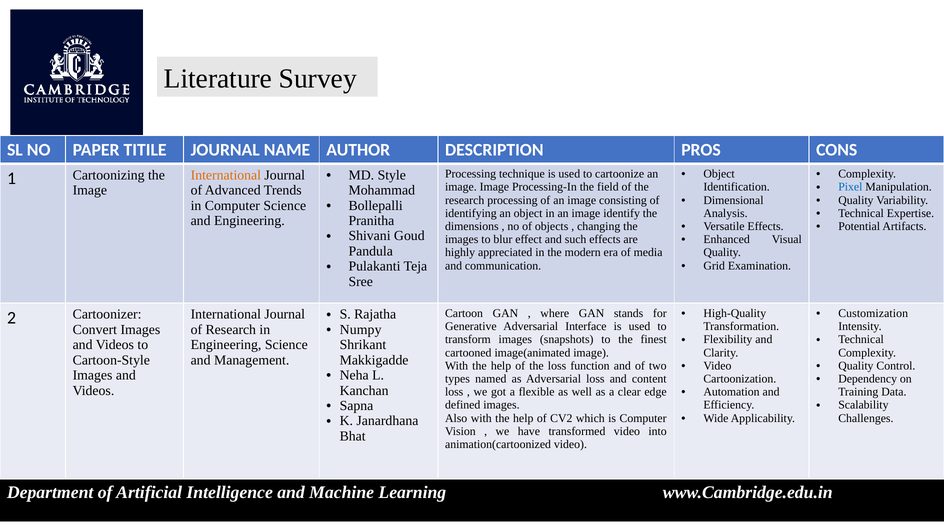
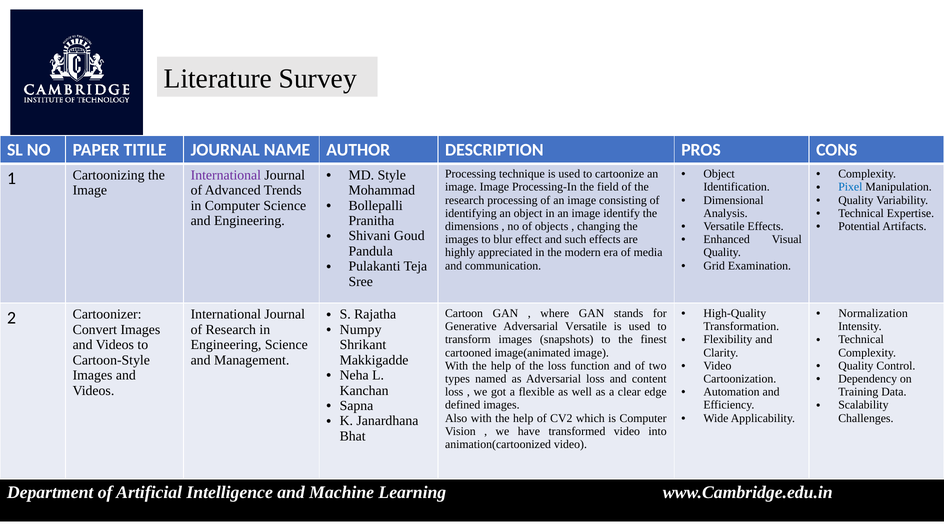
International colour: orange -> purple (226, 175)
Customization: Customization -> Normalization (873, 313)
Adversarial Interface: Interface -> Versatile (586, 326)
